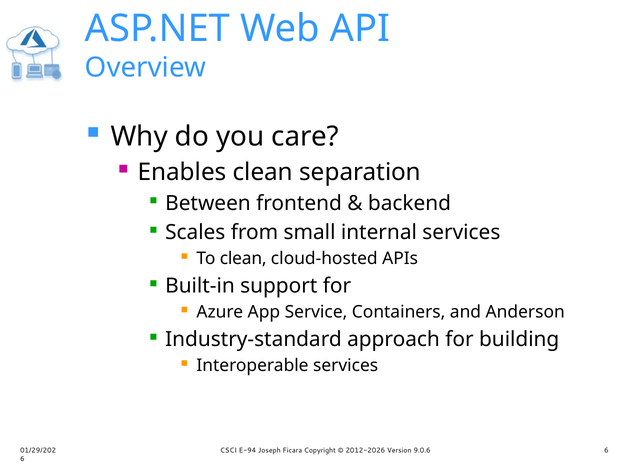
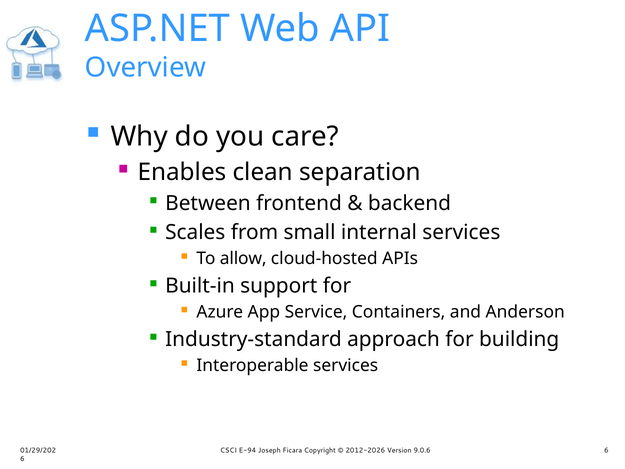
To clean: clean -> allow (243, 259)
